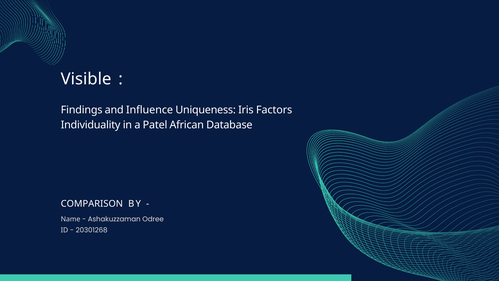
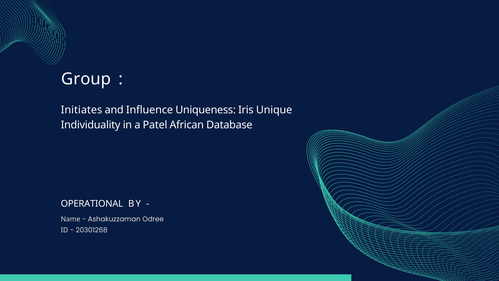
Visible: Visible -> Group (86, 79)
Findings: Findings -> Initiates (82, 110)
Factors: Factors -> Unique (274, 110)
COMPARISON: COMPARISON -> OPERATIONAL (92, 203)
